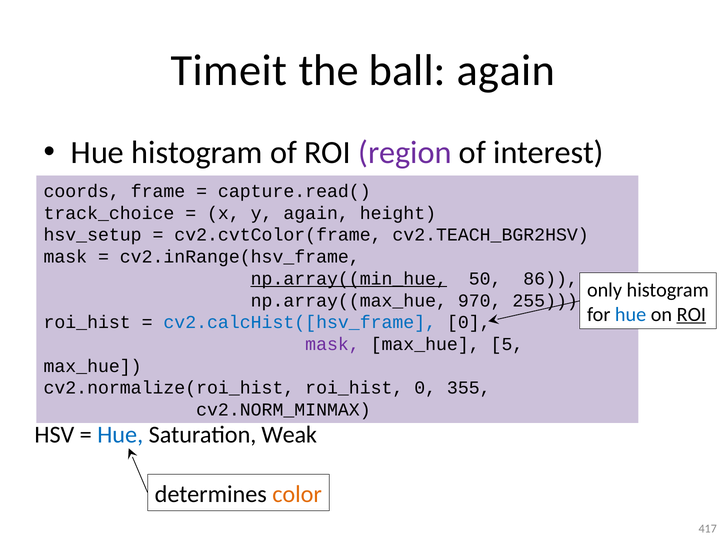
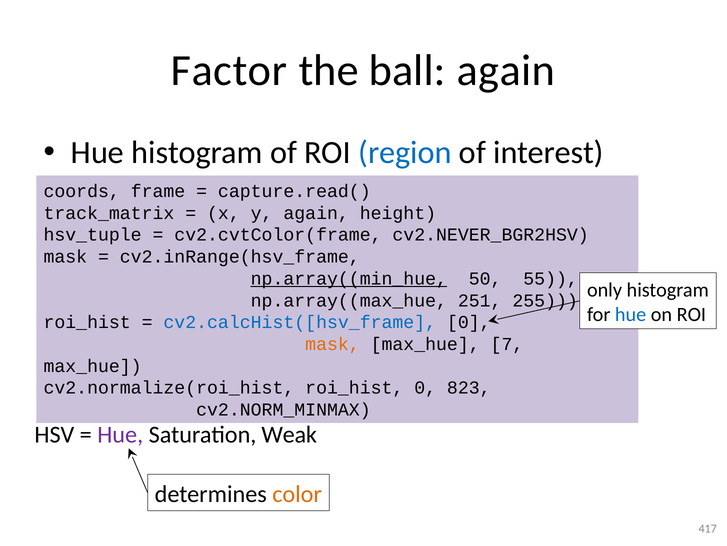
Timeit: Timeit -> Factor (229, 70)
region colour: purple -> blue (405, 153)
track_choice: track_choice -> track_matrix (109, 213)
hsv_setup: hsv_setup -> hsv_tuple (93, 235)
cv2.TEACH_BGR2HSV: cv2.TEACH_BGR2HSV -> cv2.NEVER_BGR2HSV (491, 235)
86: 86 -> 55 (551, 278)
970: 970 -> 251 (480, 300)
ROI underline: present -> none (691, 314)
mask colour: purple -> orange (332, 344)
5: 5 -> 7 (507, 344)
355: 355 -> 823 (469, 387)
Hue colour: blue -> purple (120, 434)
